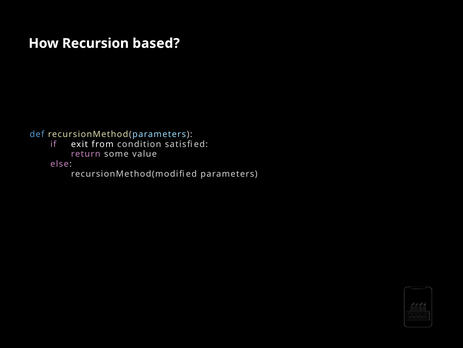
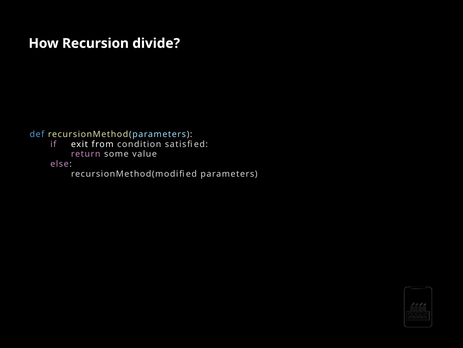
based: based -> divide (156, 43)
